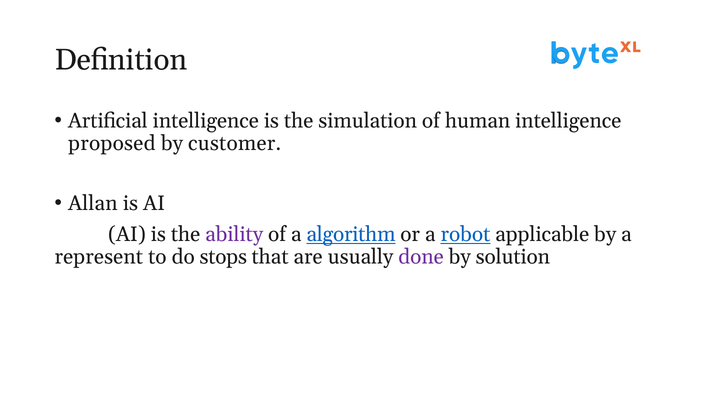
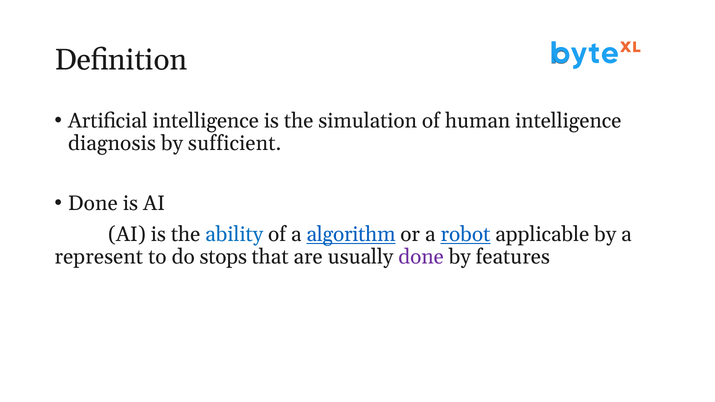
proposed: proposed -> diagnosis (112, 143)
customer: customer -> sufficient (235, 143)
Allan: Allan -> Done (93, 203)
ability colour: purple -> blue (234, 234)
solution: solution -> features (513, 257)
